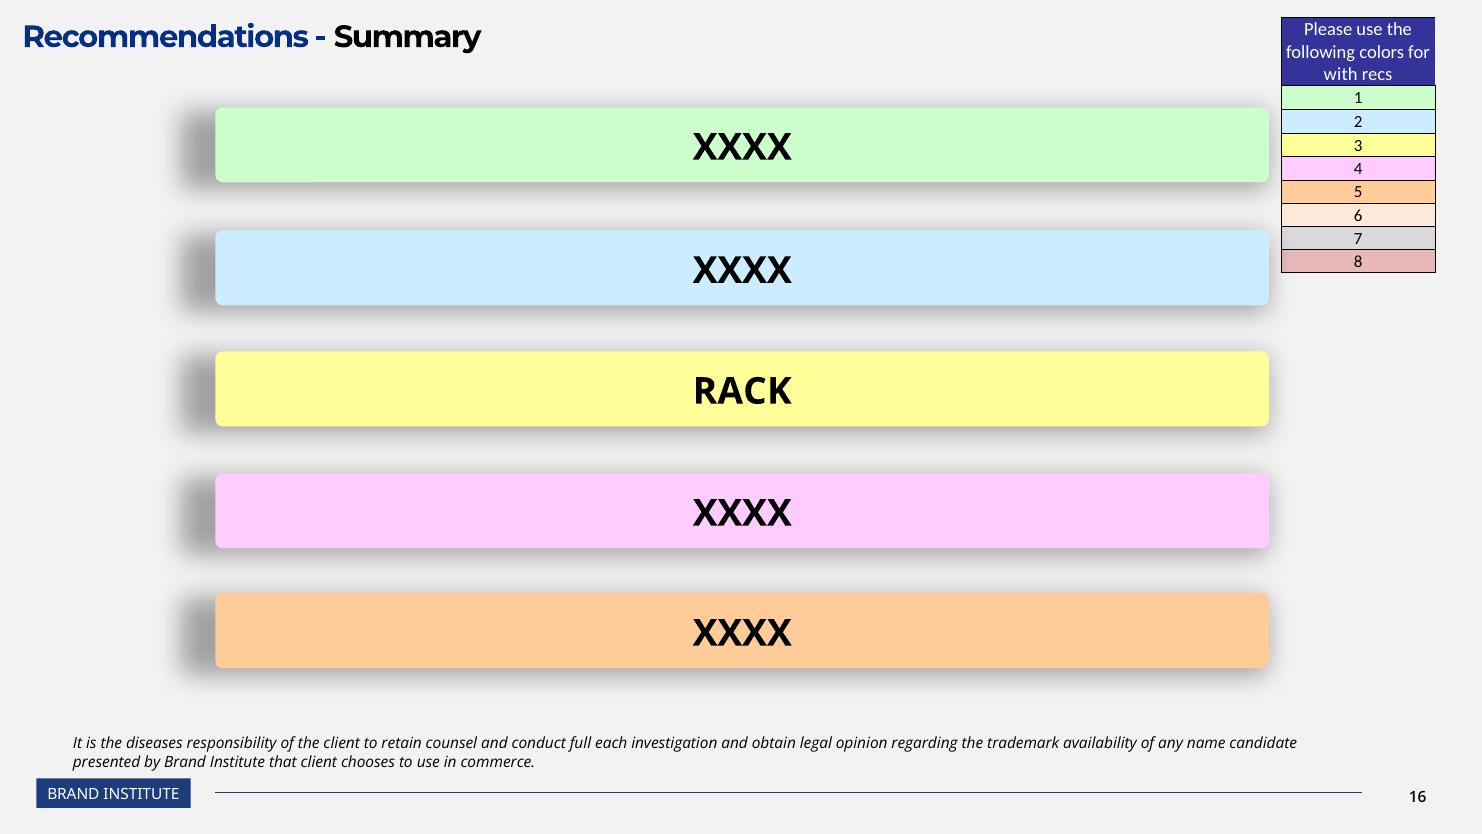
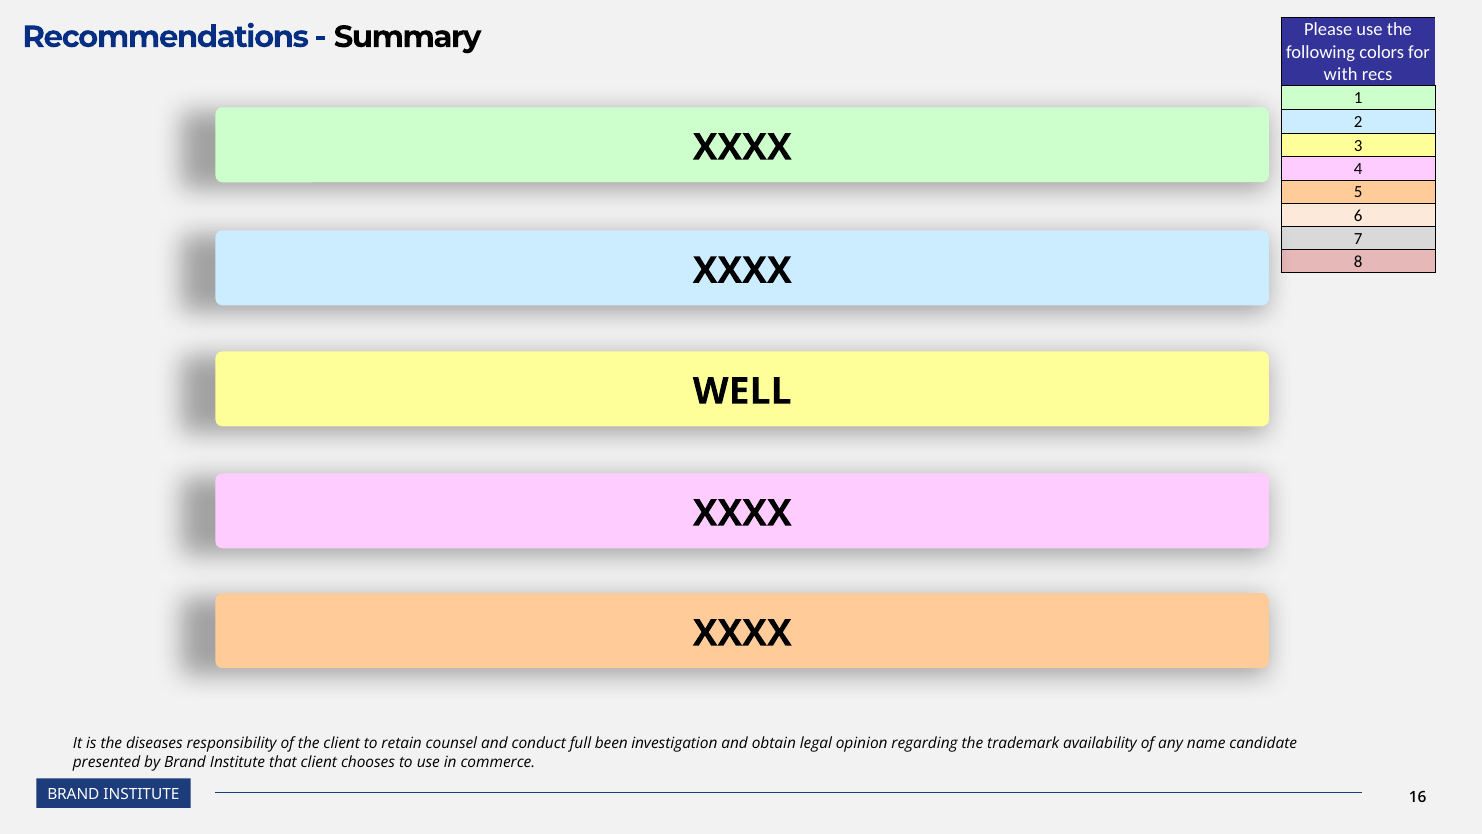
RACK: RACK -> WELL (742, 391)
each: each -> been (611, 743)
